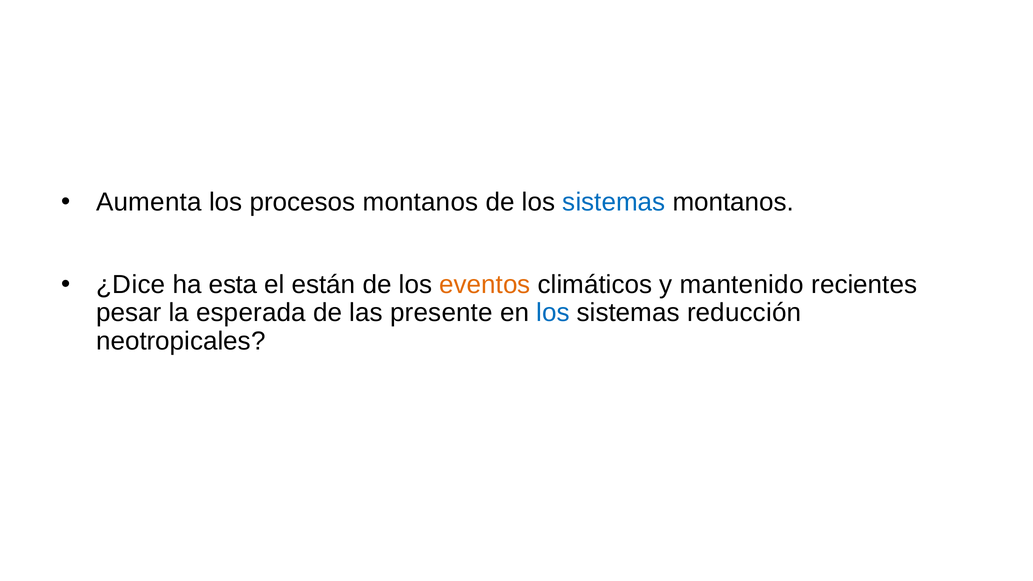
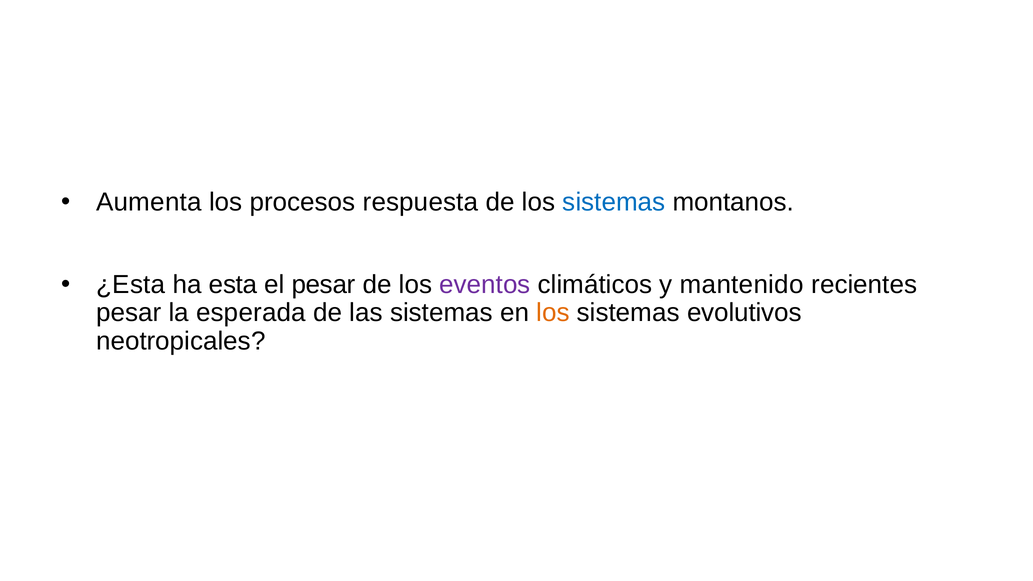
procesos montanos: montanos -> respuesta (421, 202)
¿Dice: ¿Dice -> ¿Esta (131, 285)
el están: están -> pesar (324, 285)
eventos colour: orange -> purple (485, 285)
las presente: presente -> sistemas (442, 313)
los colour: blue -> orange (553, 313)
reducción: reducción -> evolutivos (744, 313)
